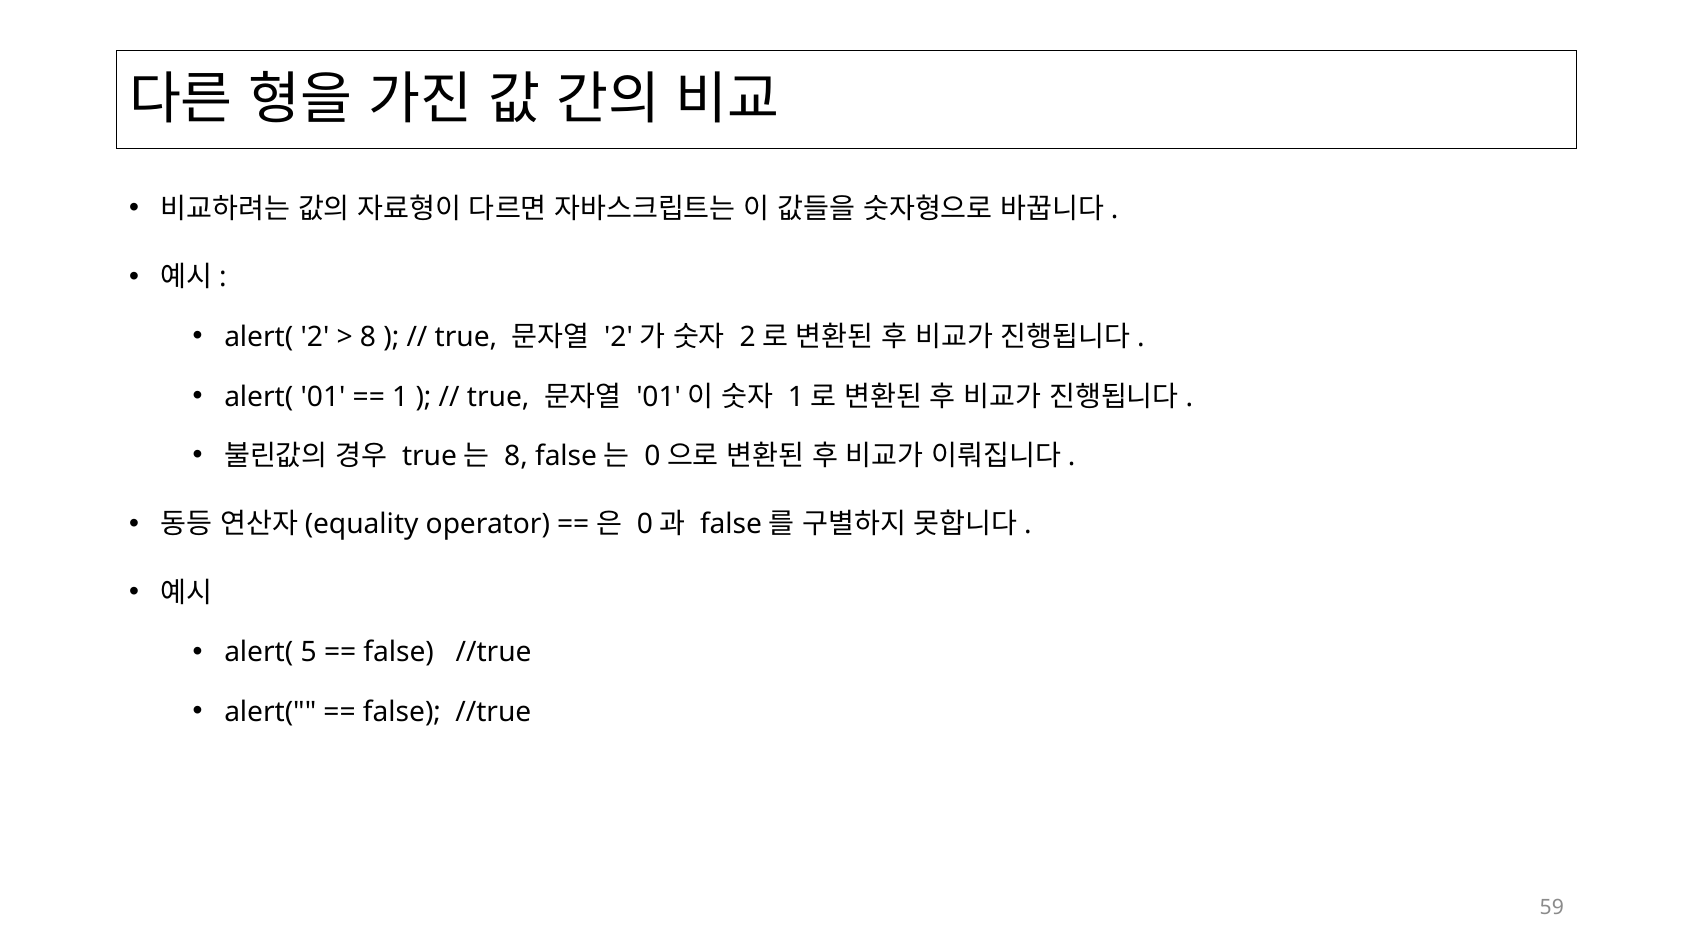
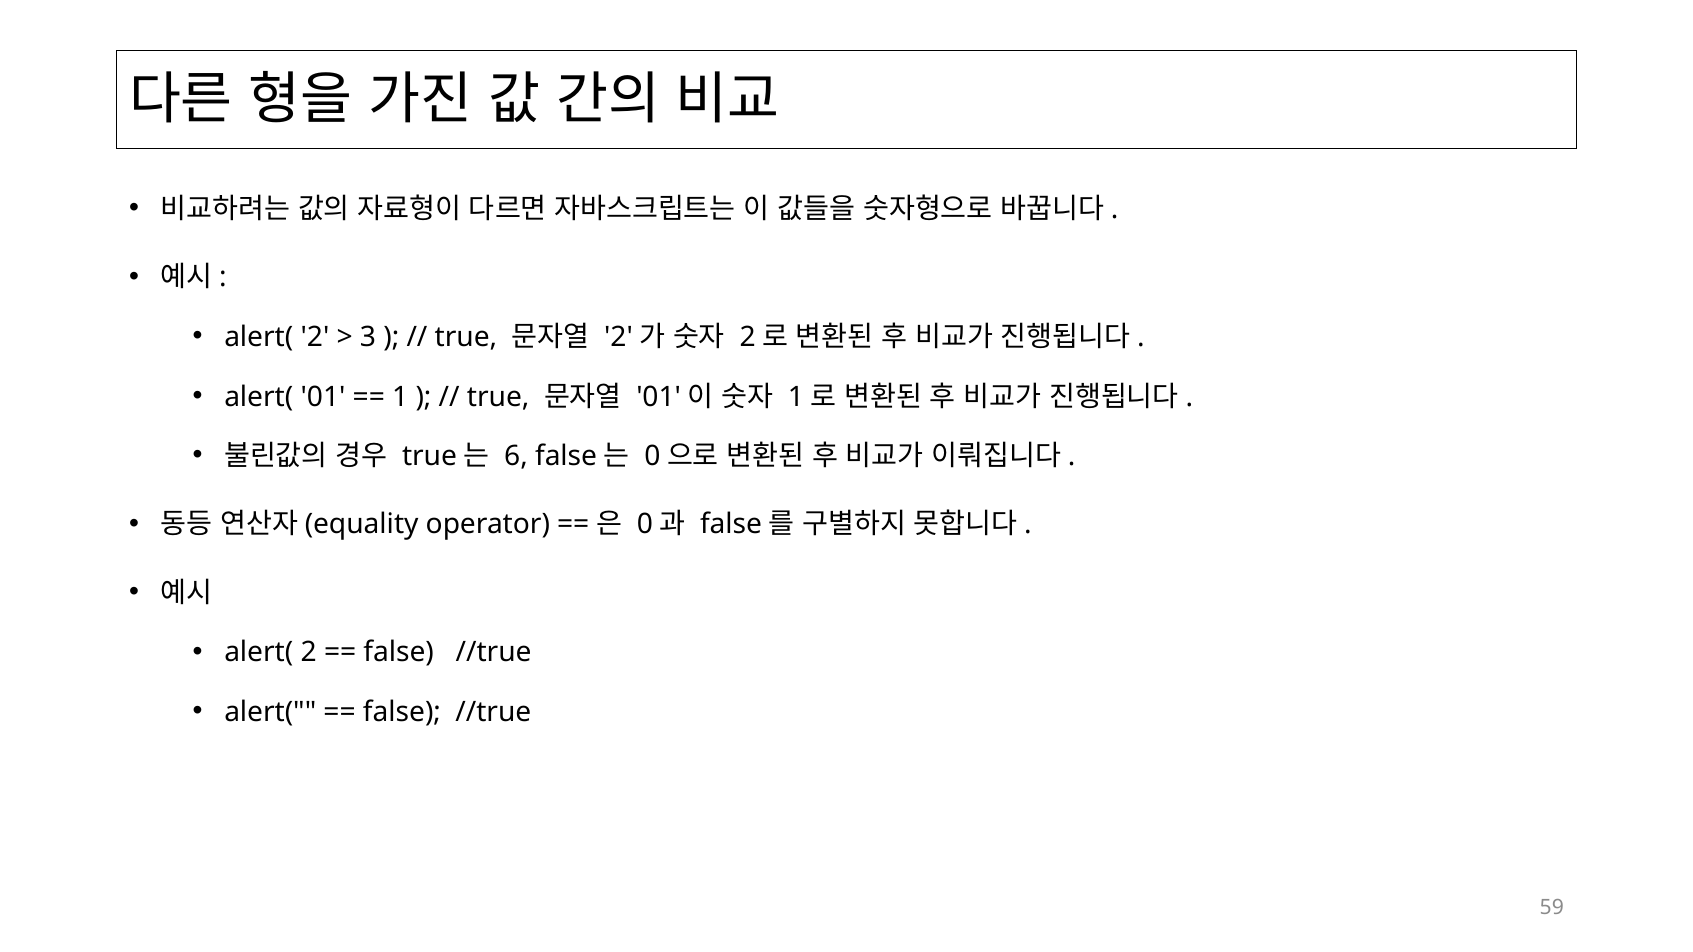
8: 8 -> 3 (368, 337)
8: 8 -> 6 (516, 456)
5: 5 -> 2 (309, 653)
